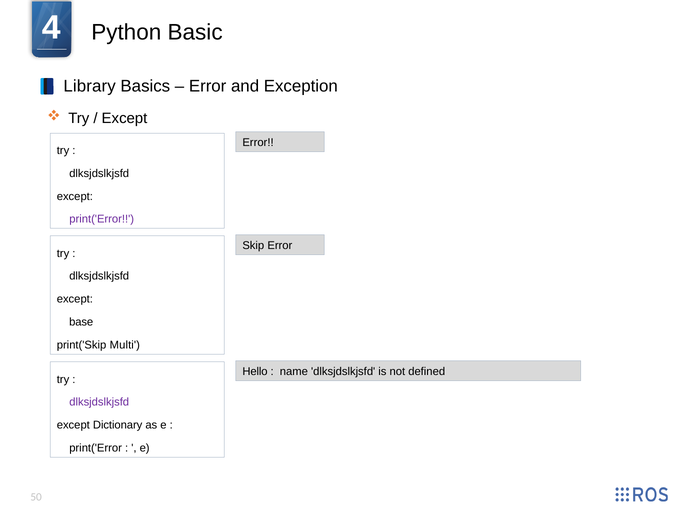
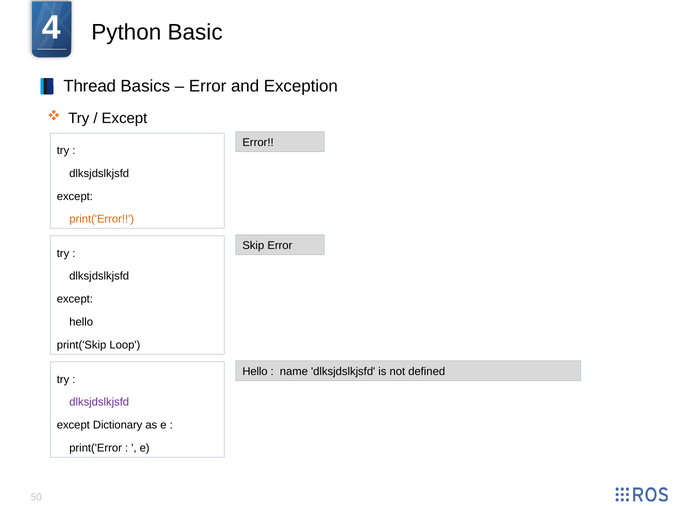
Library: Library -> Thread (90, 86)
print('Error colour: purple -> orange (102, 219)
base: base -> hello (81, 322)
Multi: Multi -> Loop (125, 345)
